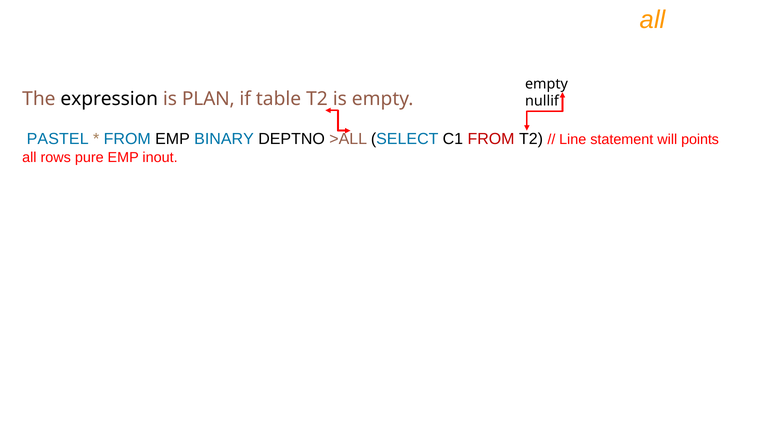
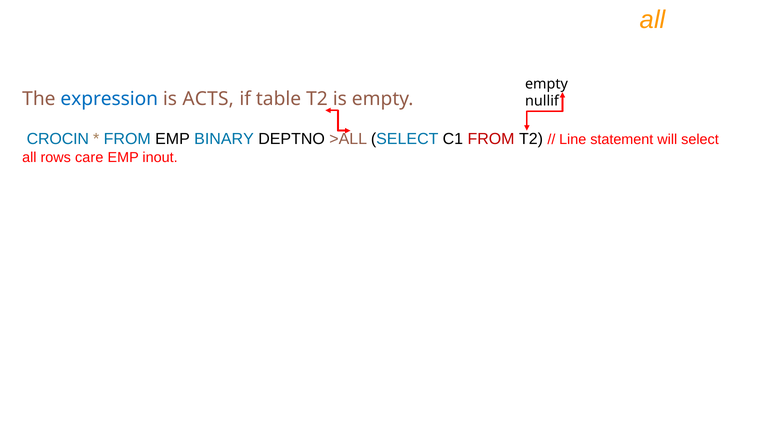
expression colour: black -> blue (109, 99)
PLAN: PLAN -> ACTS (208, 99)
PASTEL: PASTEL -> CROCIN (58, 139)
will points: points -> select (700, 140)
pure: pure -> care (89, 157)
